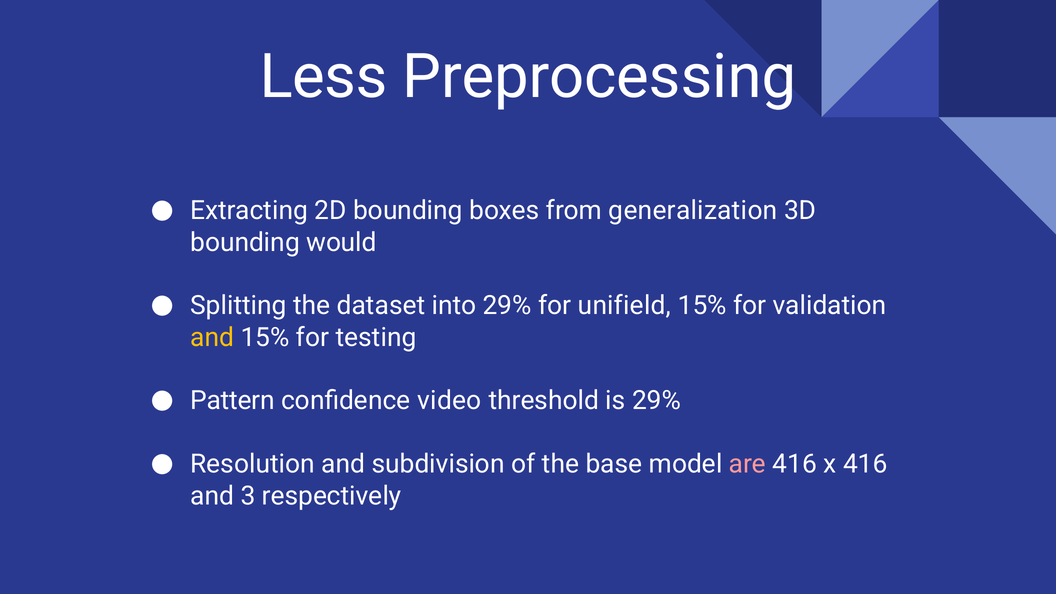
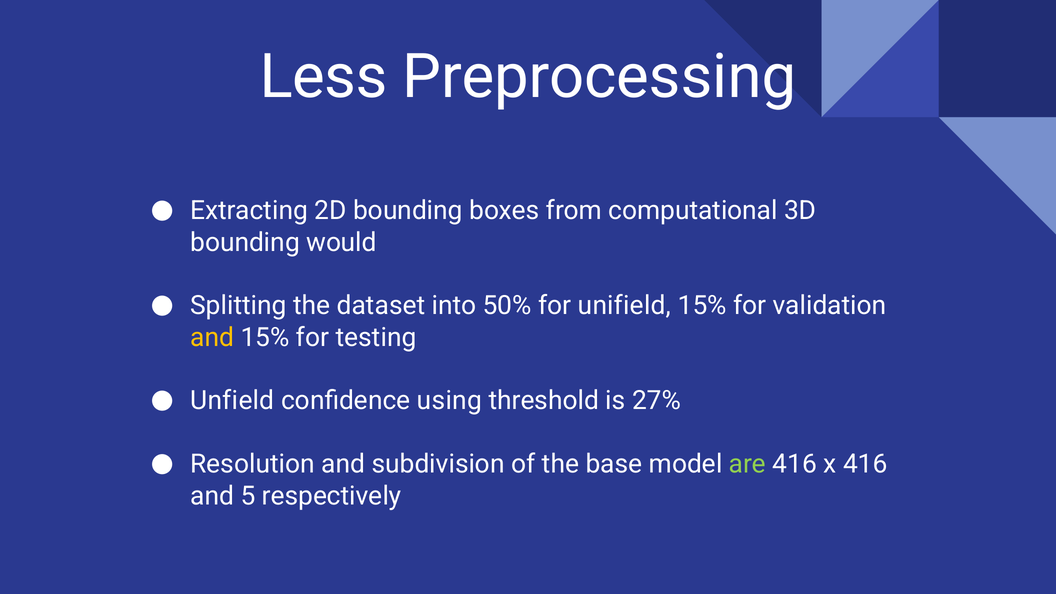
generalization: generalization -> computational (693, 211)
into 29%: 29% -> 50% (507, 306)
Pattern: Pattern -> Unfield (232, 401)
video: video -> using (449, 401)
is 29%: 29% -> 27% (657, 401)
are colour: pink -> light green (747, 464)
3: 3 -> 5 (248, 496)
